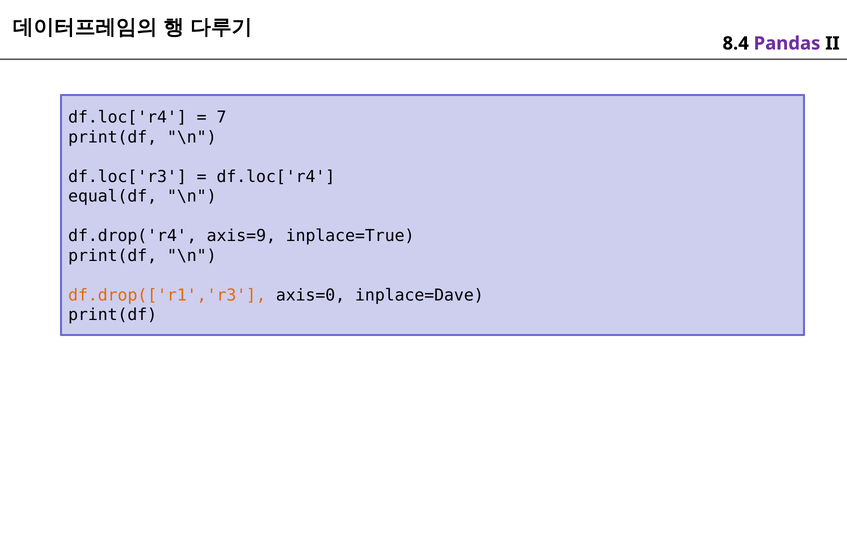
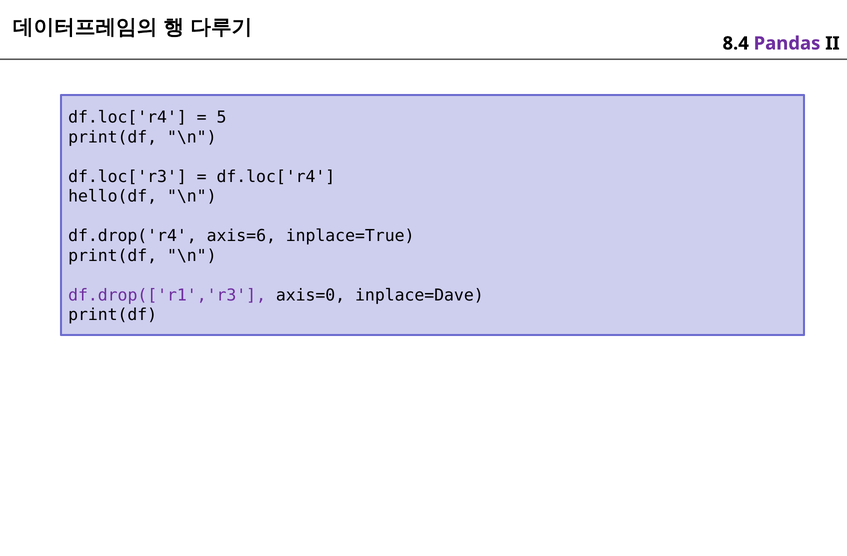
7: 7 -> 5 (222, 117)
equal(df: equal(df -> hello(df (113, 197)
axis=9: axis=9 -> axis=6 (241, 236)
df.drop(['r1','r3 colour: orange -> purple (167, 295)
